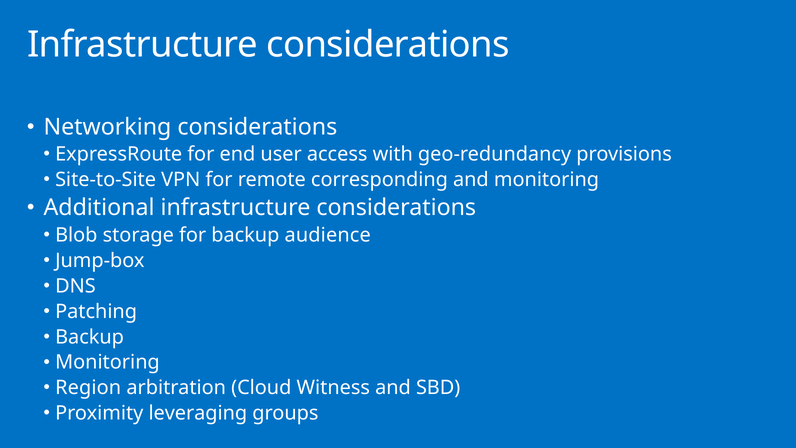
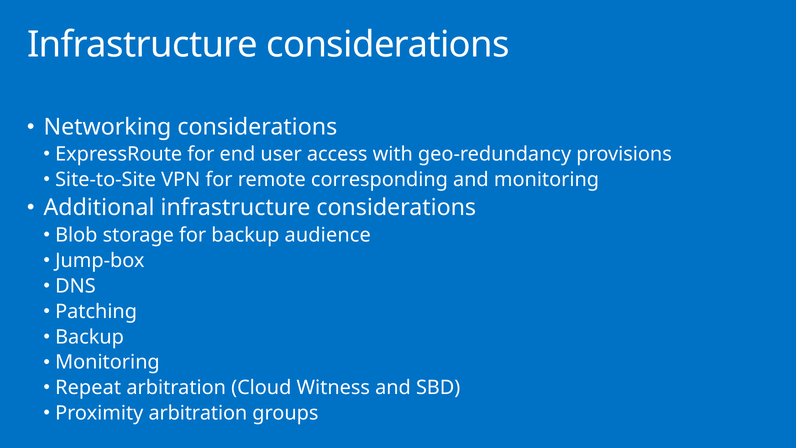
Region: Region -> Repeat (88, 388)
Proximity leveraging: leveraging -> arbitration (198, 413)
